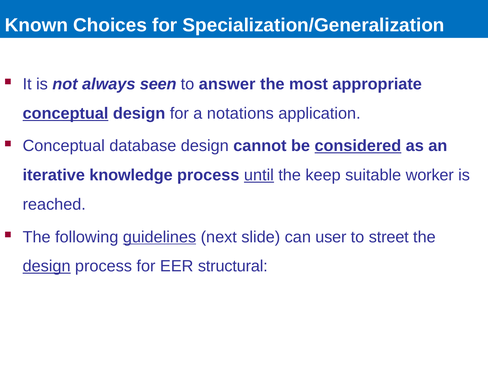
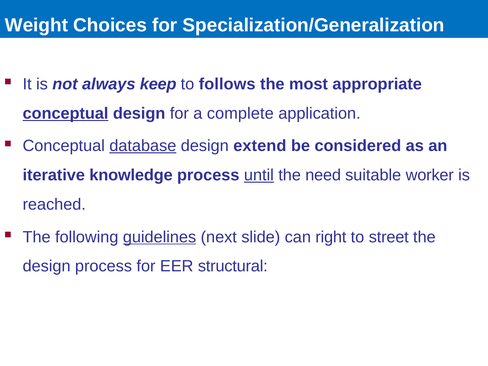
Known: Known -> Weight (36, 25)
seen: seen -> keep (158, 84)
answer: answer -> follows (227, 84)
notations: notations -> complete (240, 113)
database underline: none -> present (143, 146)
cannot: cannot -> extend (260, 146)
considered underline: present -> none (358, 146)
keep: keep -> need (323, 175)
user: user -> right (331, 237)
design underline: present -> none (47, 266)
